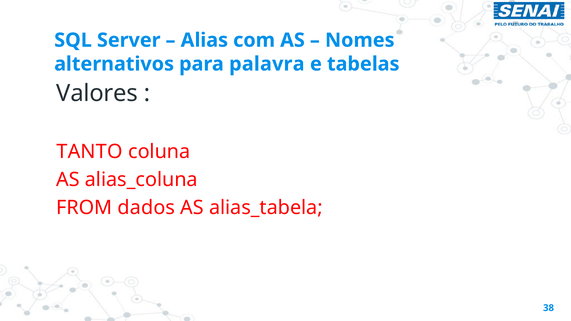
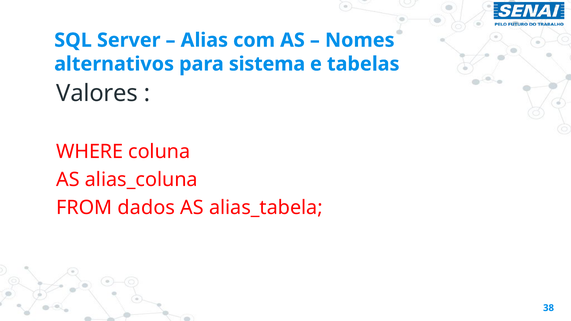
palavra: palavra -> sistema (267, 64)
TANTO: TANTO -> WHERE (90, 152)
